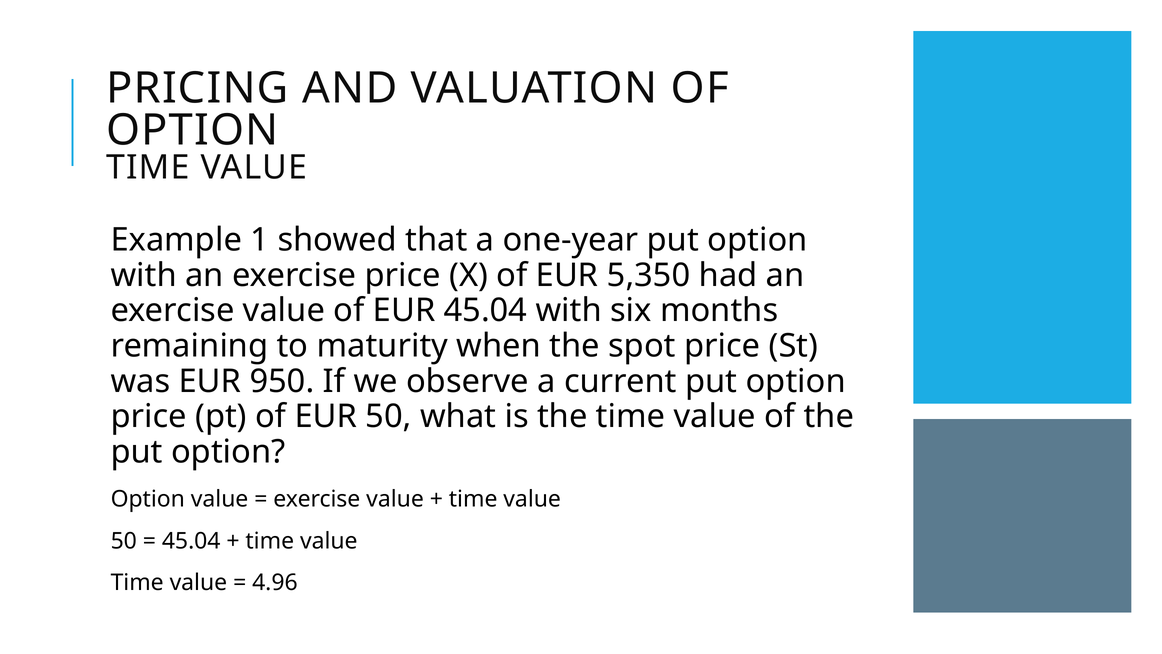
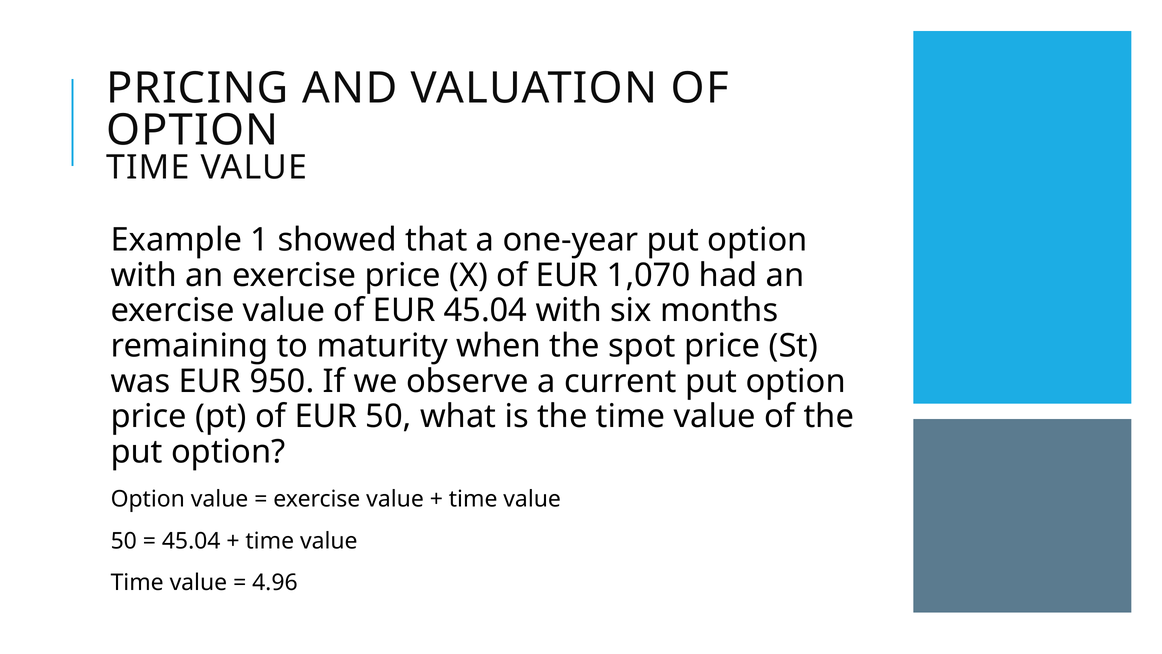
5,350: 5,350 -> 1,070 (649, 275)
